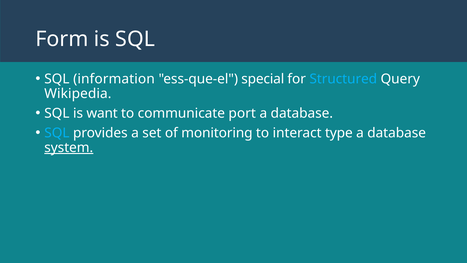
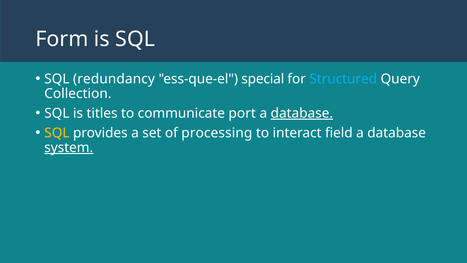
information: information -> redundancy (114, 79)
Wikipedia: Wikipedia -> Collection (78, 94)
want: want -> titles (102, 113)
database underline: none -> present (302, 113)
SQL colour: light blue -> yellow (57, 133)
monitoring: monitoring -> processing (217, 133)
type: type -> field (339, 133)
